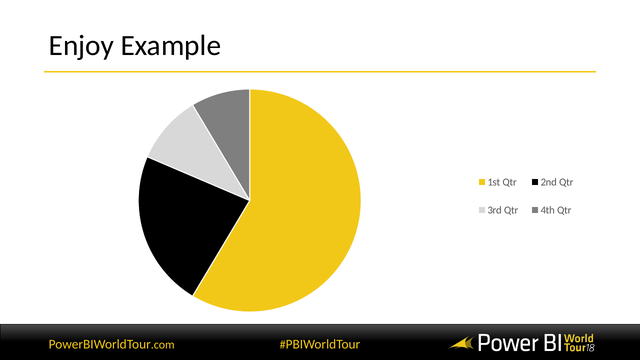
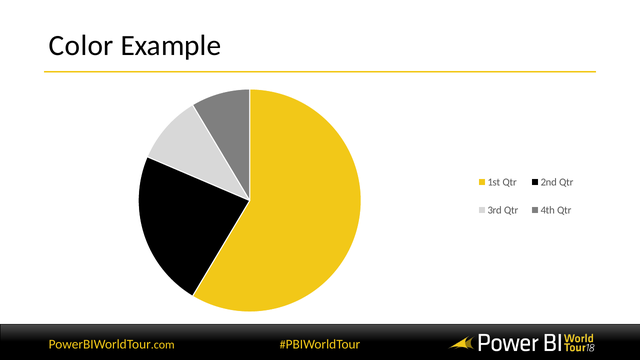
Enjoy: Enjoy -> Color (81, 45)
